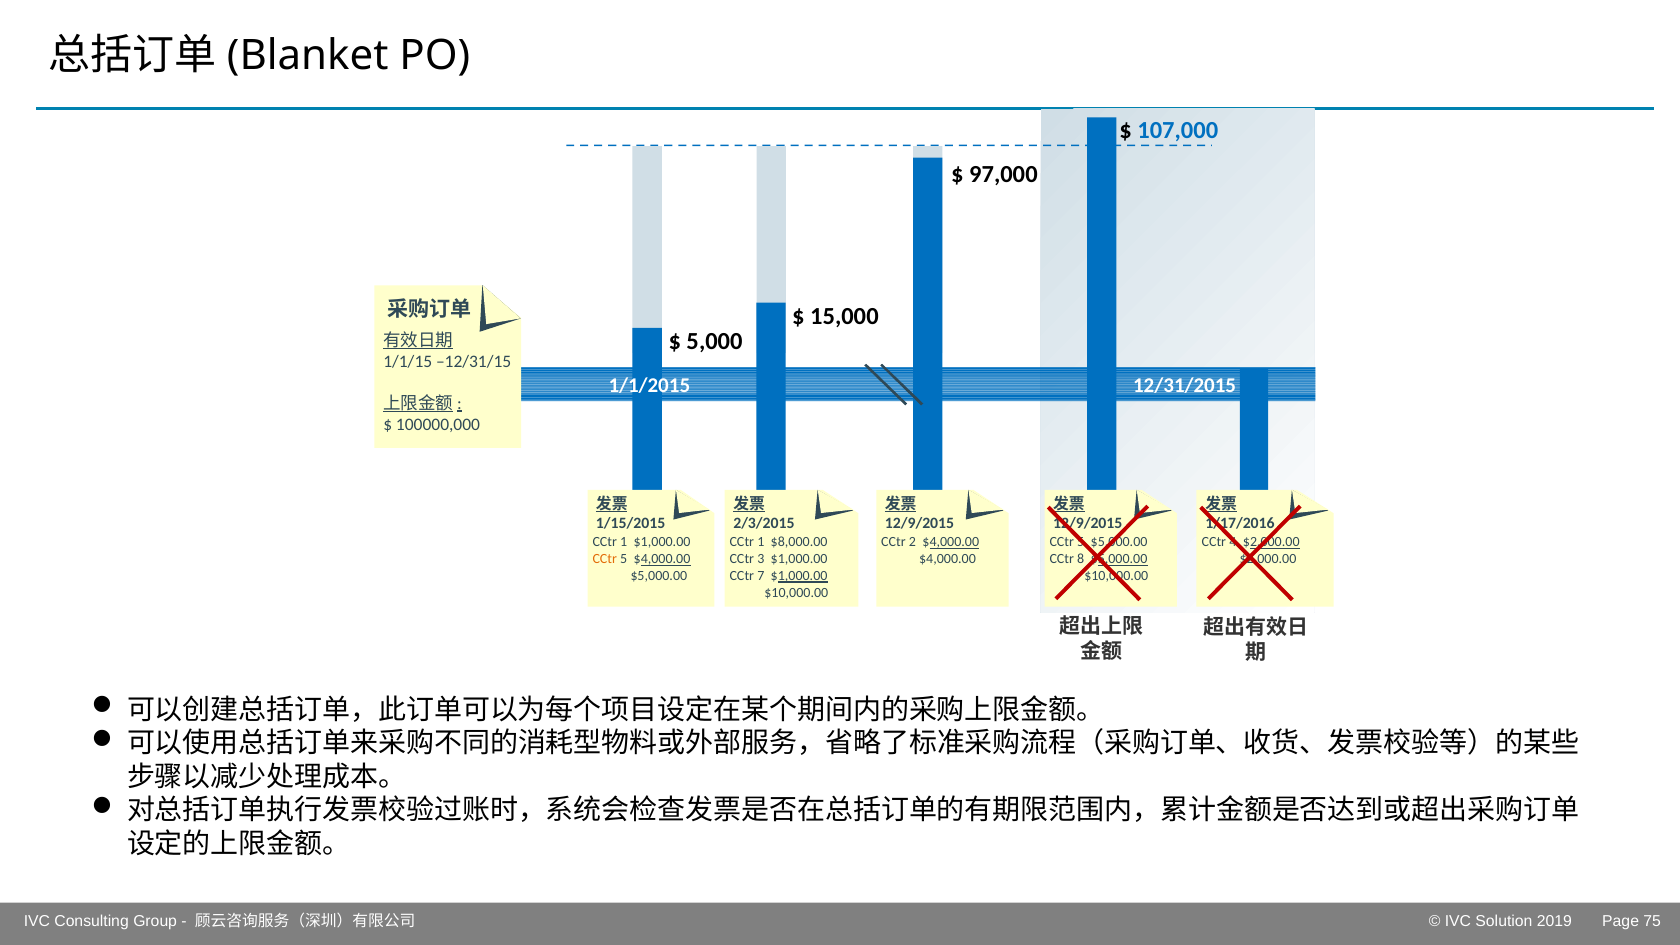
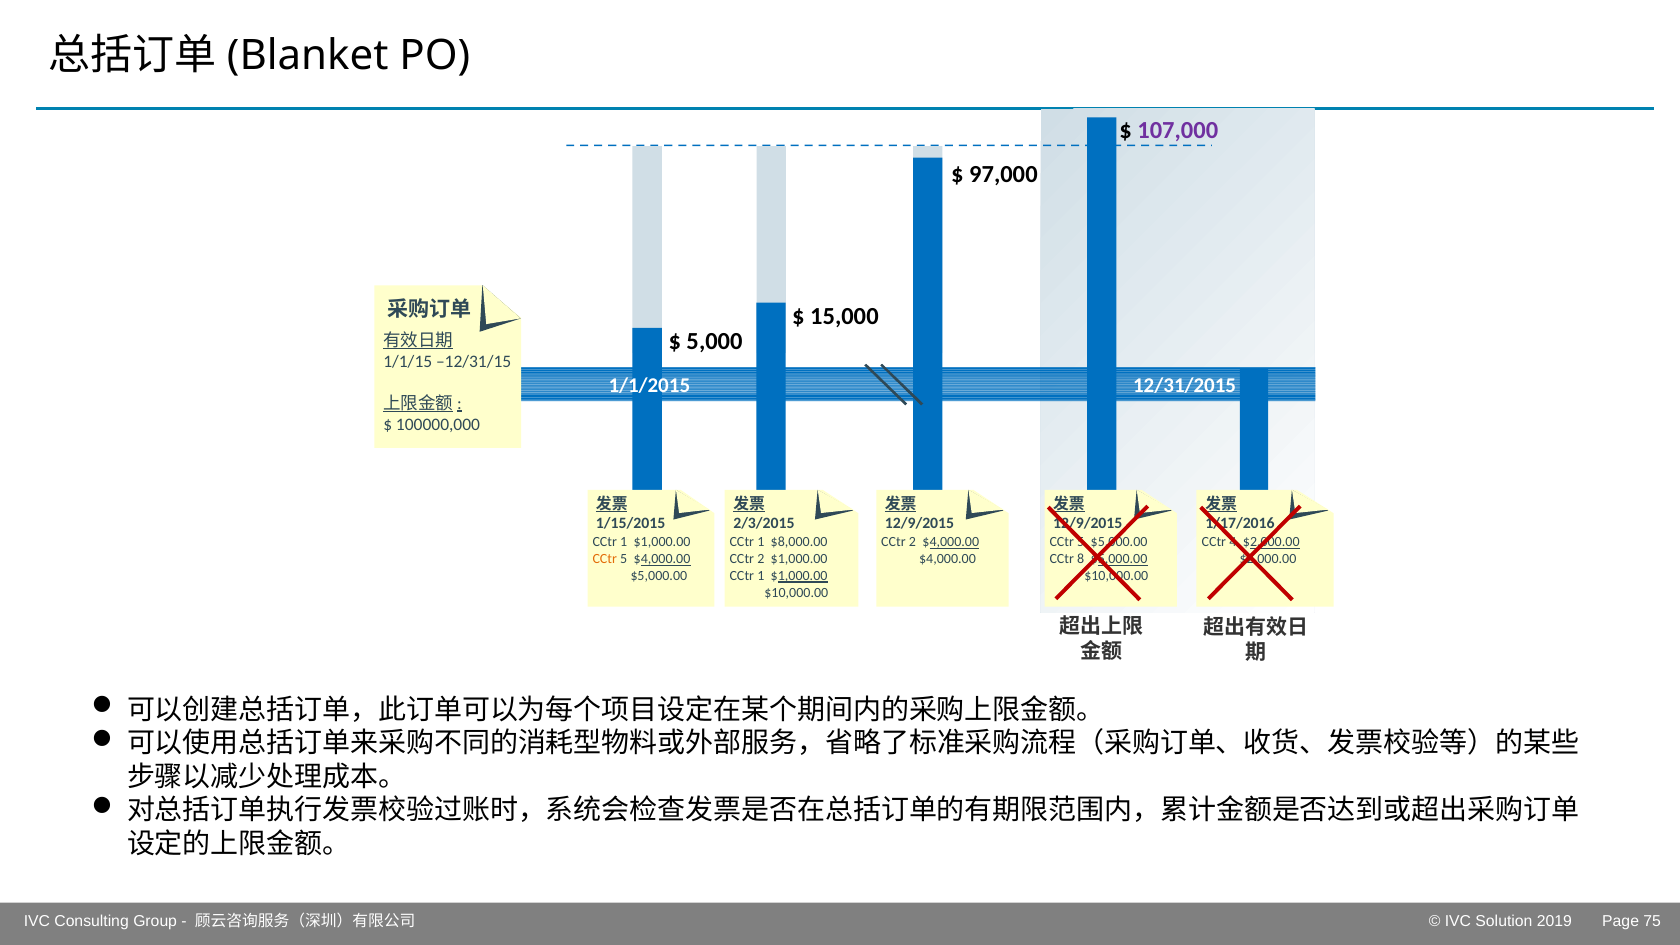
107,000 colour: blue -> purple (1178, 131)
3: 3 -> 2 (761, 559)
7: 7 -> 1 (761, 576)
